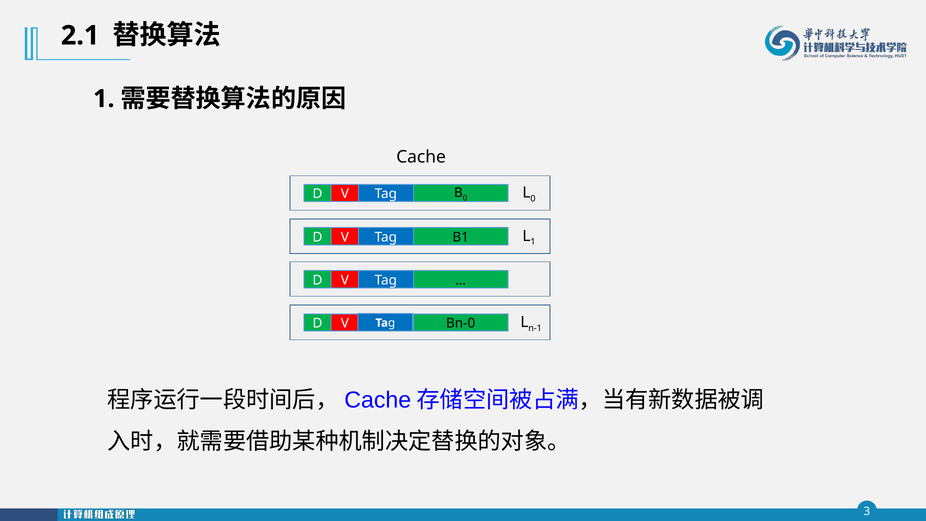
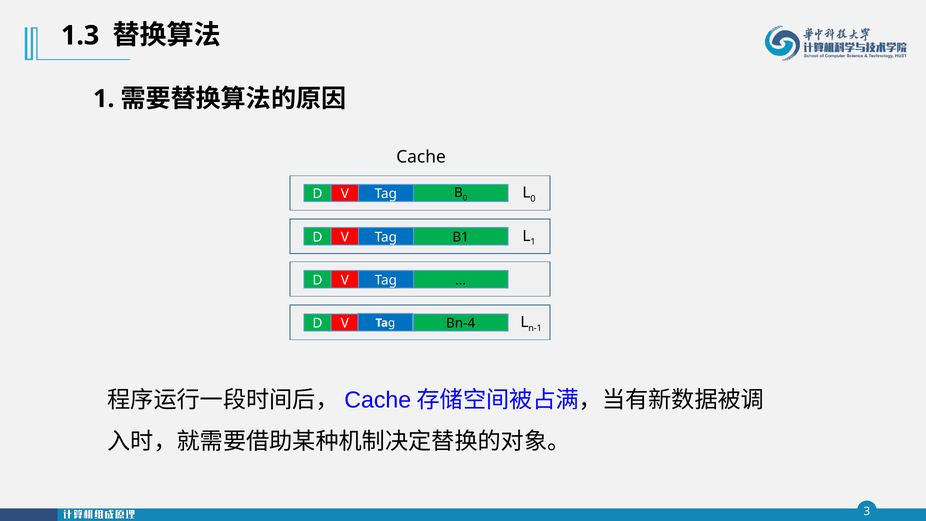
2.1: 2.1 -> 1.3 (80, 35)
Bn-0: Bn-0 -> Bn-4 (461, 323)
